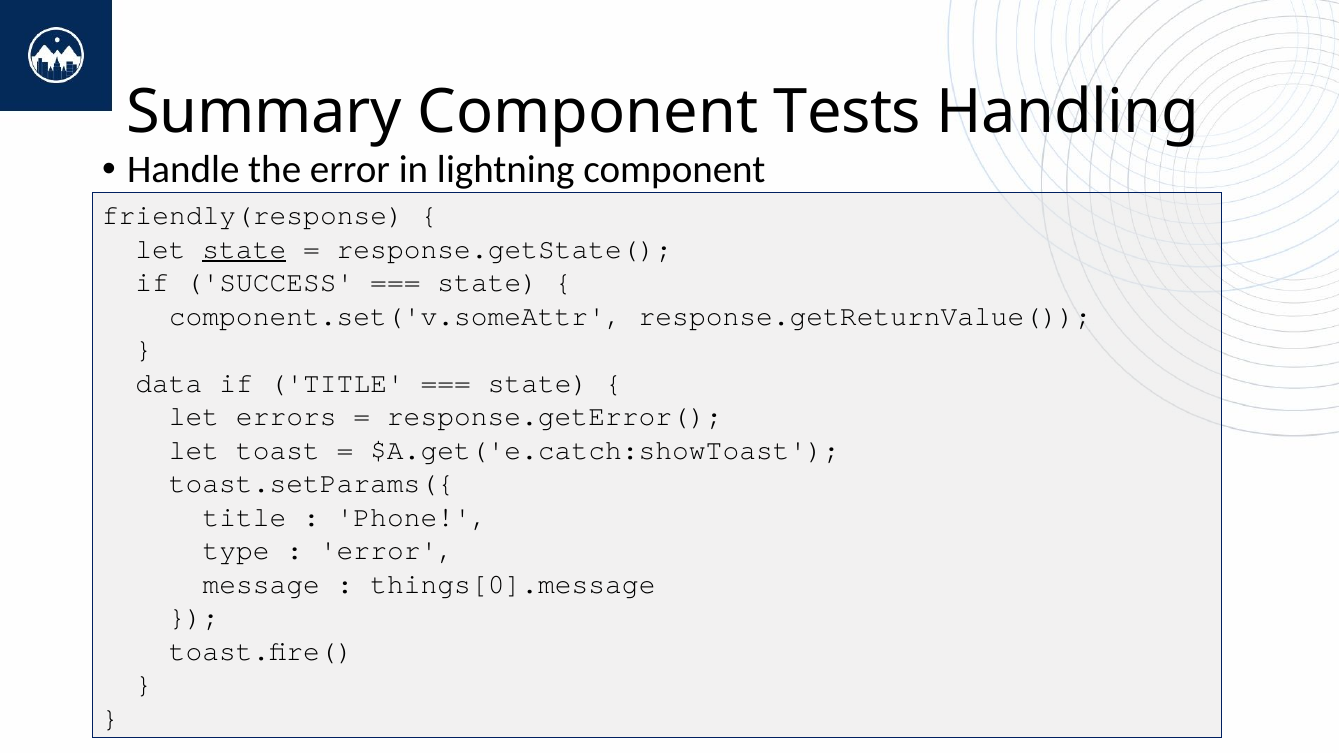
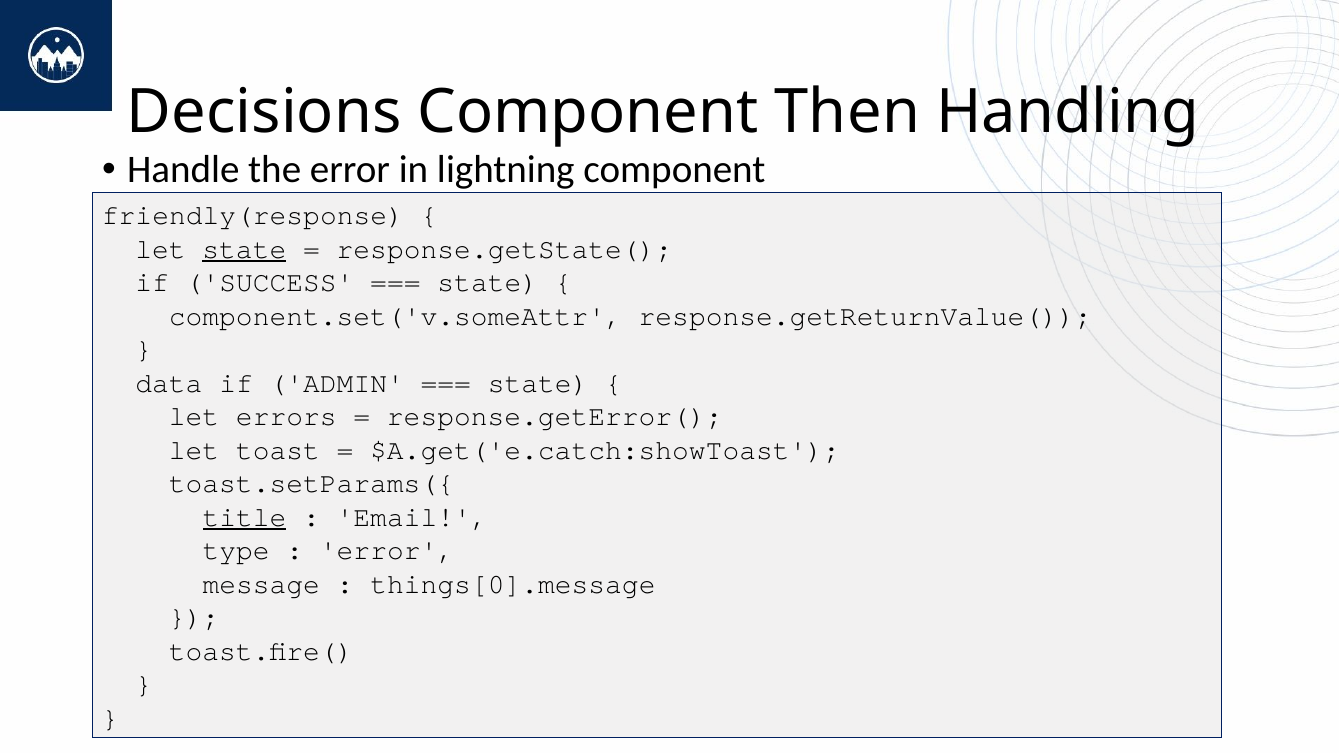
Summary: Summary -> Decisions (264, 112)
Tests: Tests -> Then (847, 112)
if TITLE: TITLE -> ADMIN (337, 383)
title underline: none -> present (244, 517)
Phone: Phone -> Email (412, 517)
